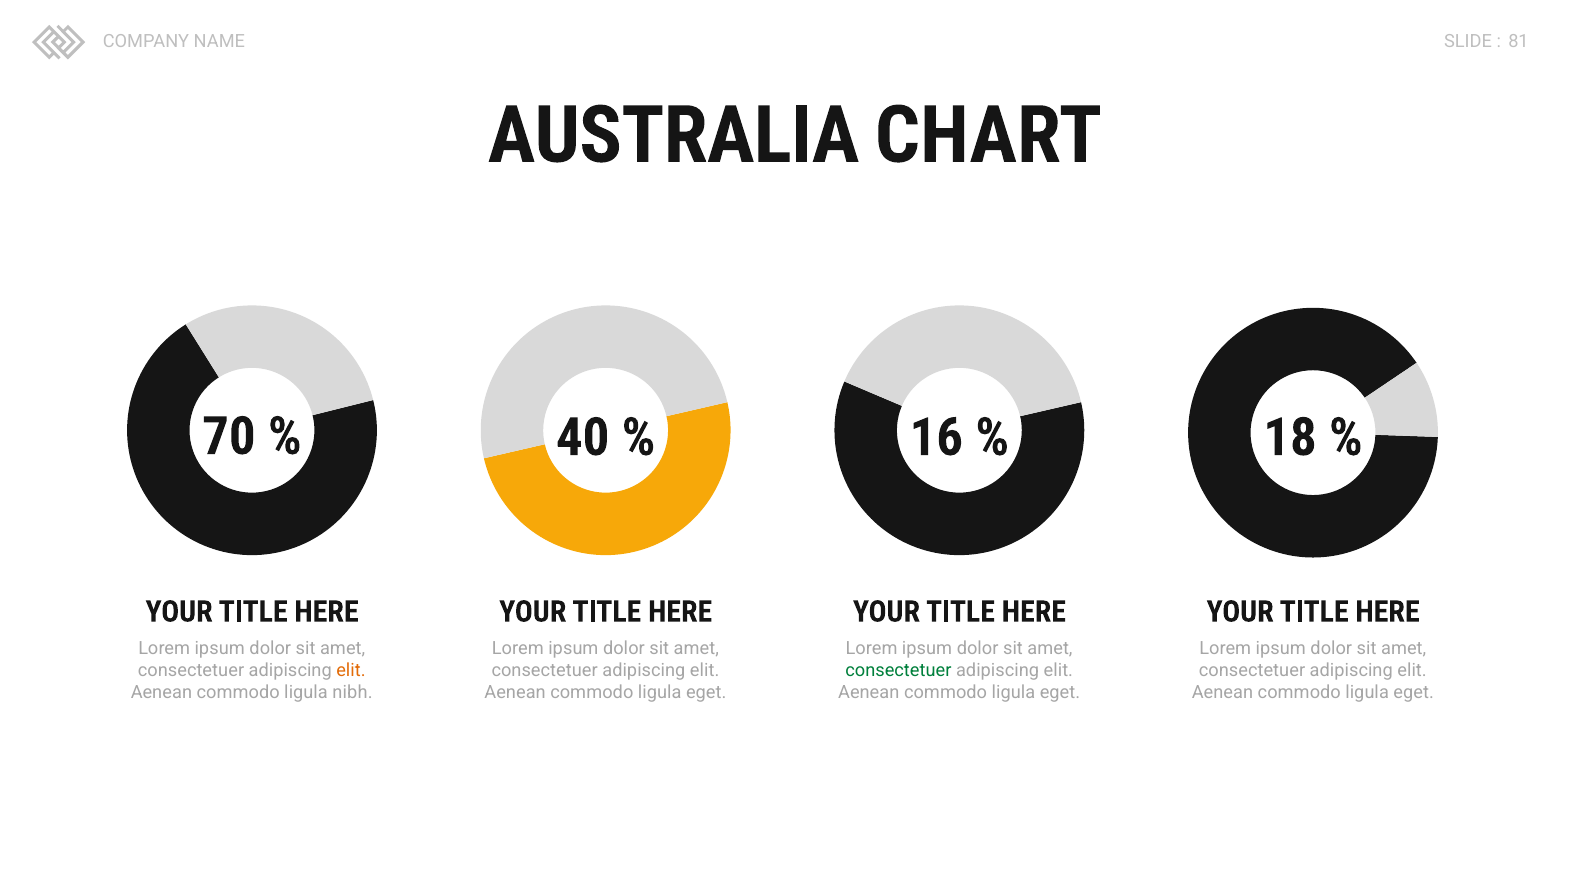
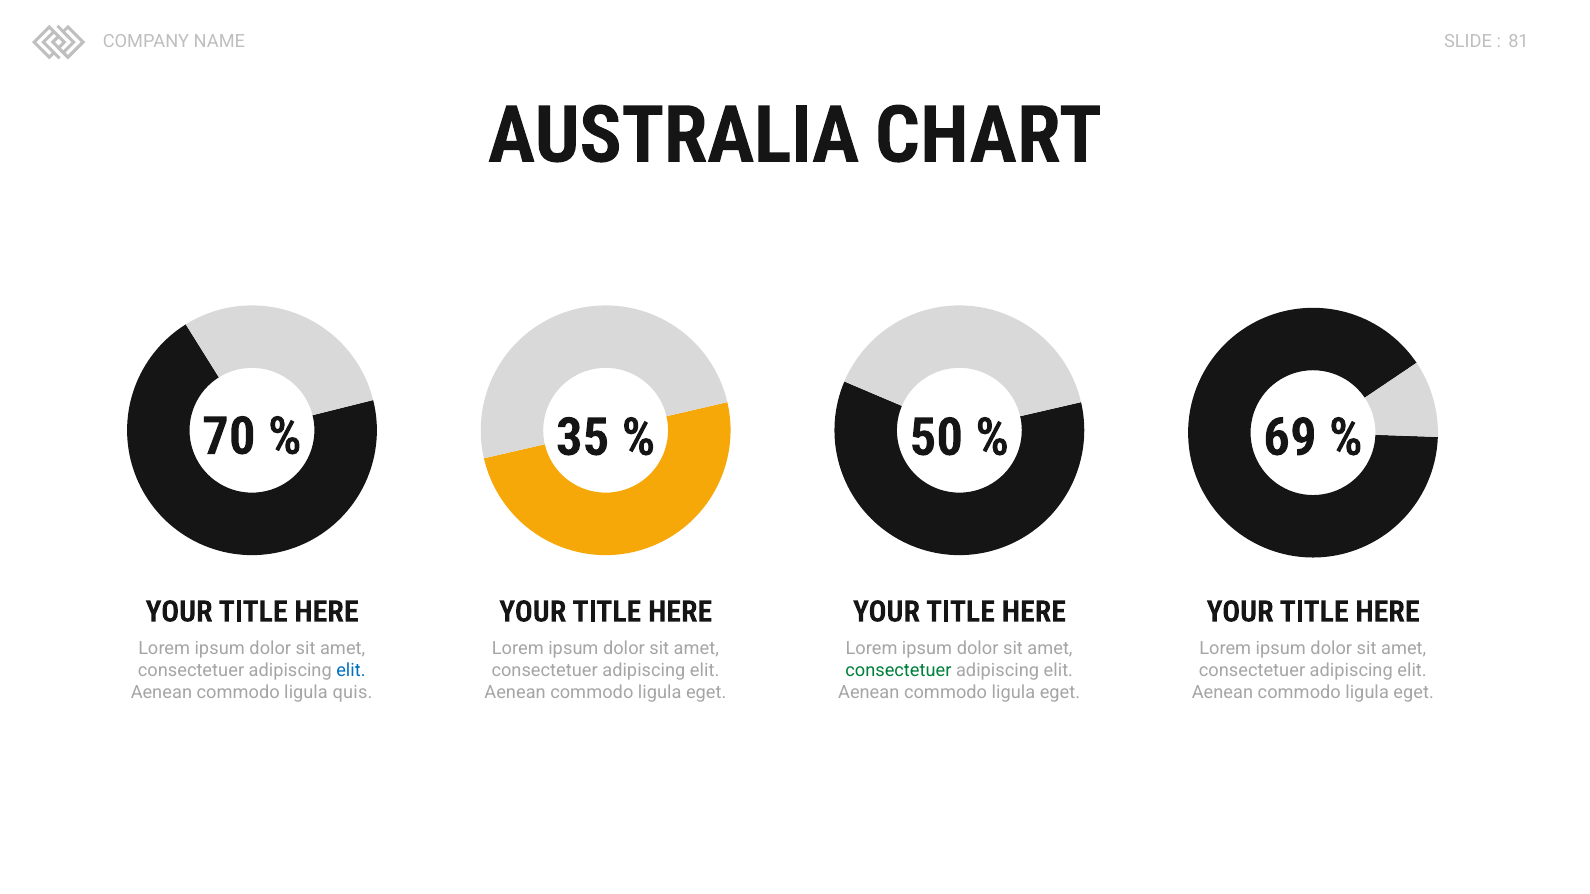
40: 40 -> 35 (583, 438)
16: 16 -> 50 (936, 438)
18: 18 -> 69 (1290, 438)
elit colour: orange -> blue (351, 671)
nibh: nibh -> quis (353, 693)
